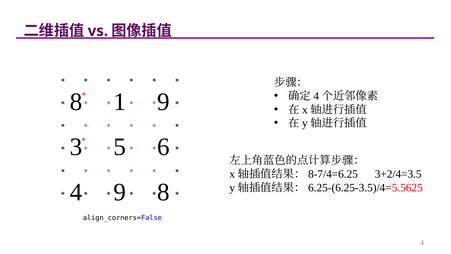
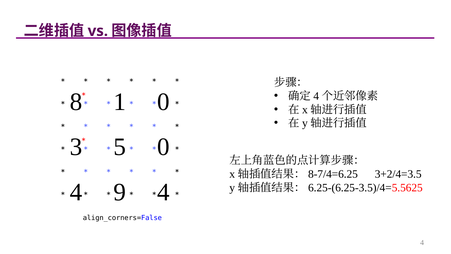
1 9: 9 -> 0 (163, 102)
5 6: 6 -> 0 (163, 147)
9 8: 8 -> 4 (163, 192)
